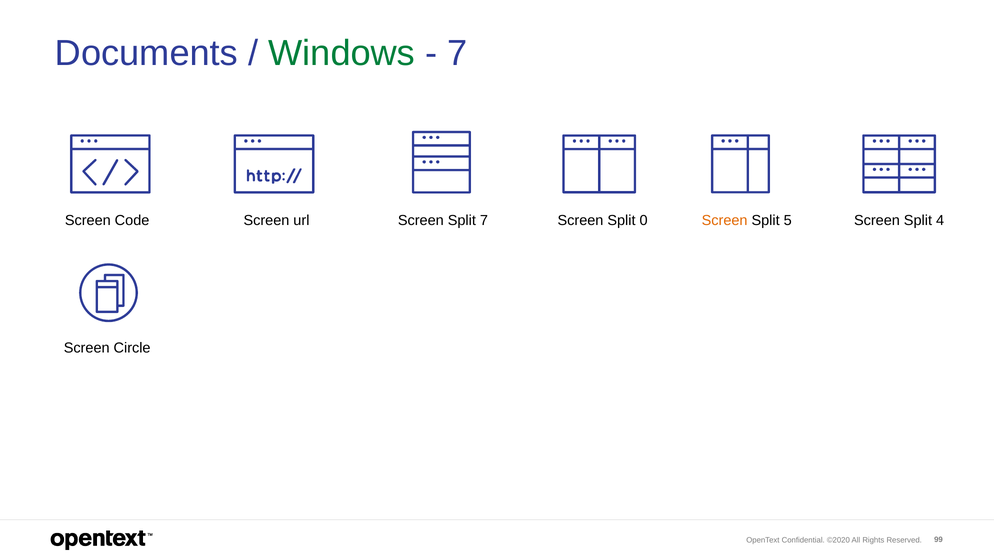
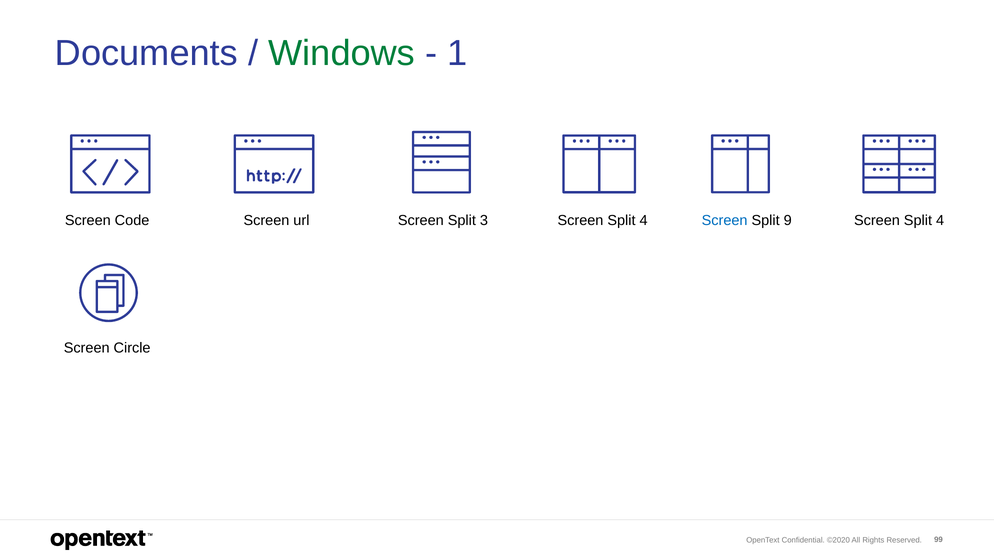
7: 7 -> 1 (457, 53)
Split 7: 7 -> 3 (484, 221)
0: 0 -> 4 (644, 221)
Screen colour: orange -> blue (725, 221)
5: 5 -> 9 (788, 221)
